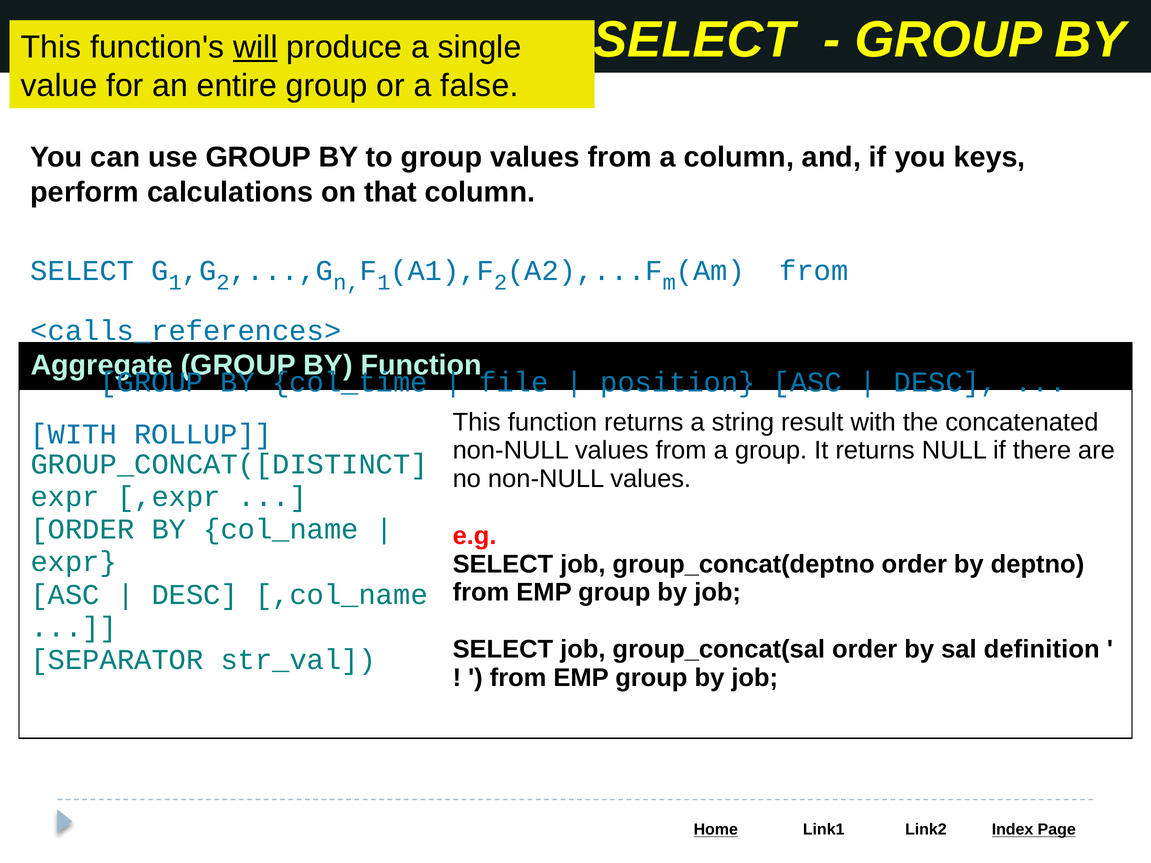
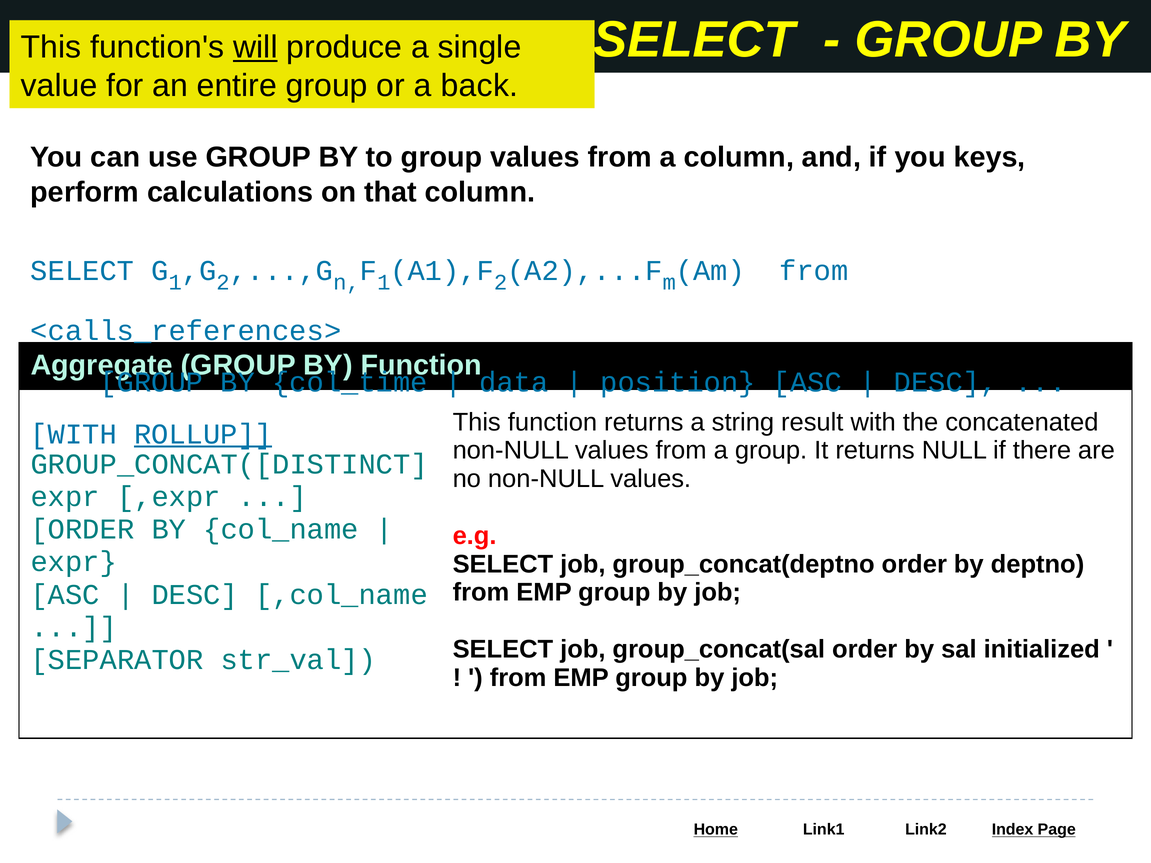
false: false -> back (479, 86)
file: file -> data (514, 382)
ROLLUP underline: none -> present (203, 434)
definition: definition -> initialized (1042, 650)
